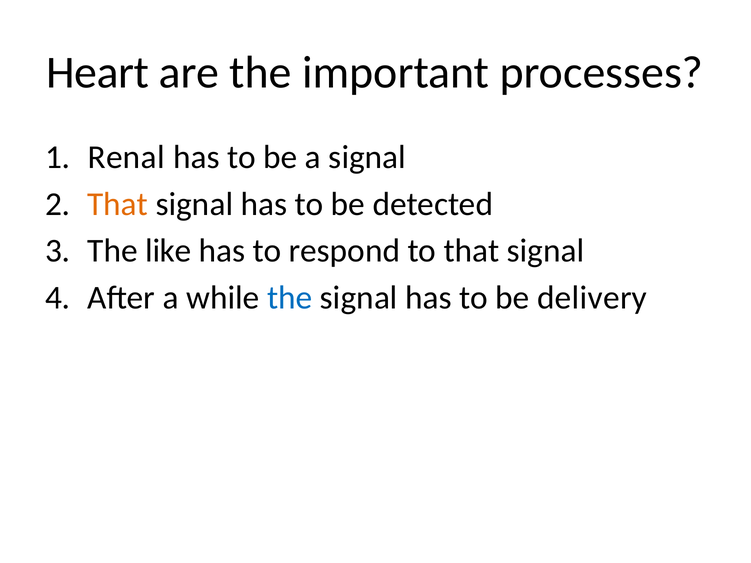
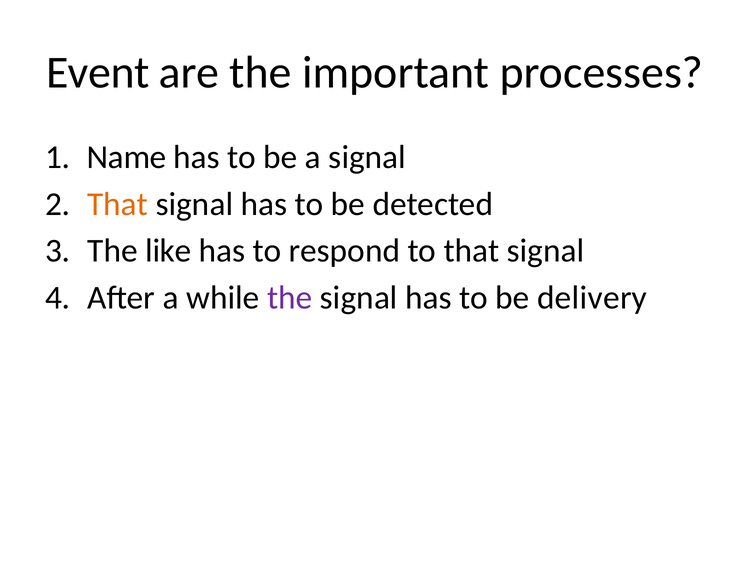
Heart: Heart -> Event (98, 73)
Renal: Renal -> Name (127, 158)
the colour: blue -> purple (290, 298)
